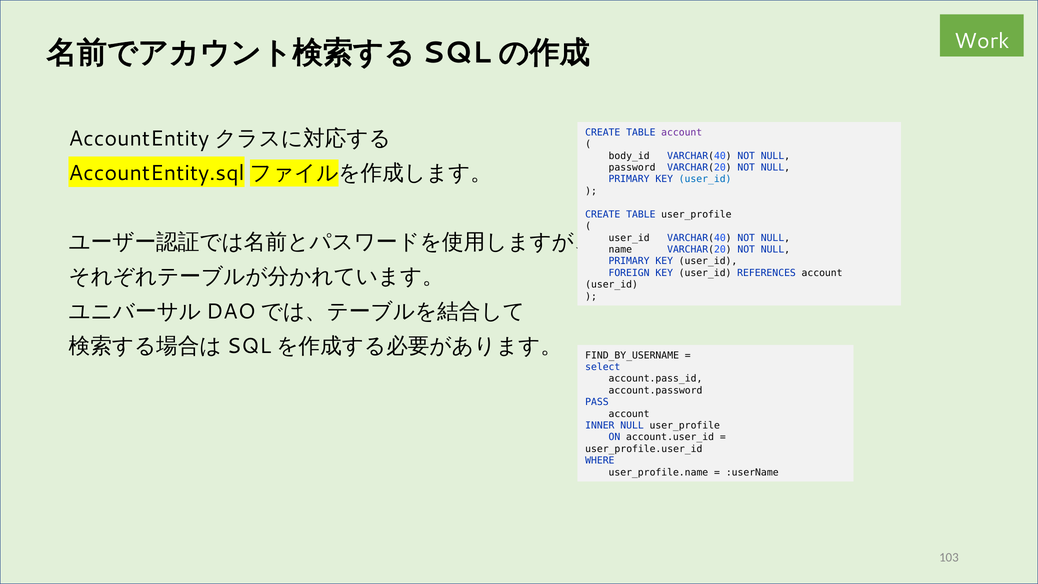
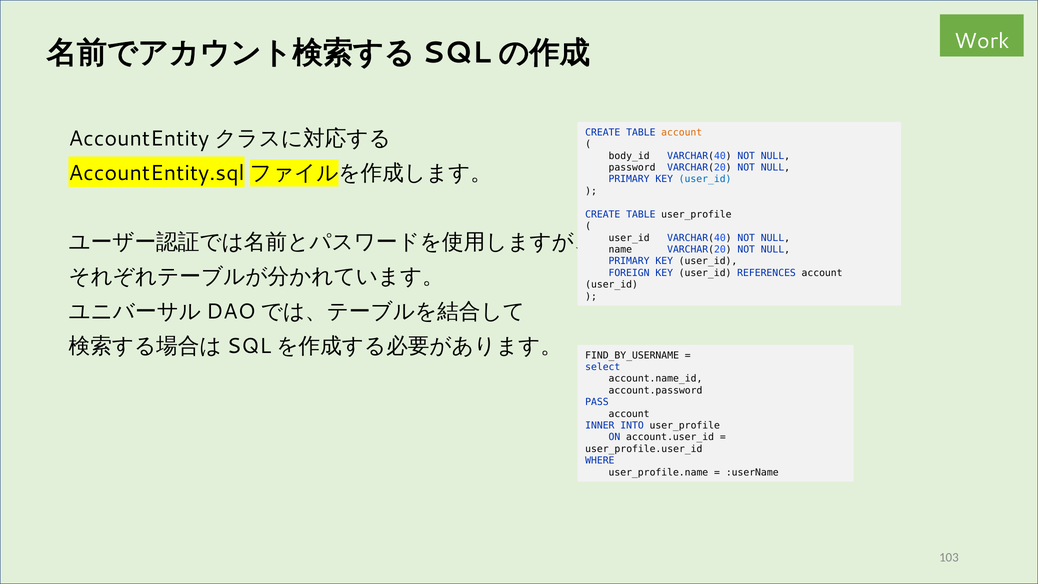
account colour: purple -> orange (682, 132)
account.pass_id: account.pass_id -> account.name_id (655, 379)
INNER NULL: NULL -> INTO (632, 425)
